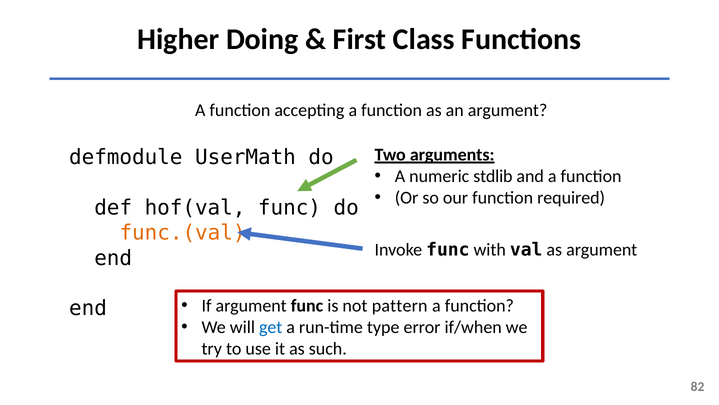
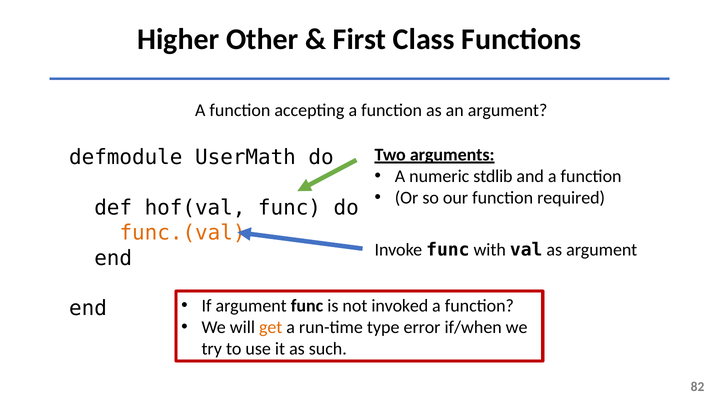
Doing: Doing -> Other (262, 39)
pattern: pattern -> invoked (400, 305)
get colour: blue -> orange (271, 327)
